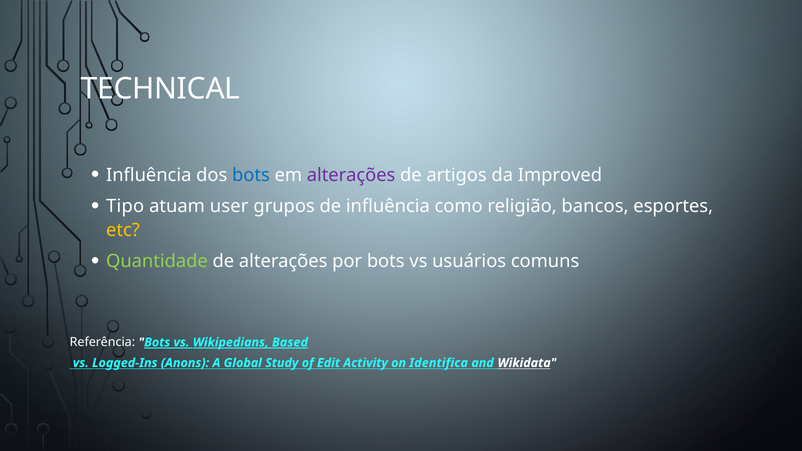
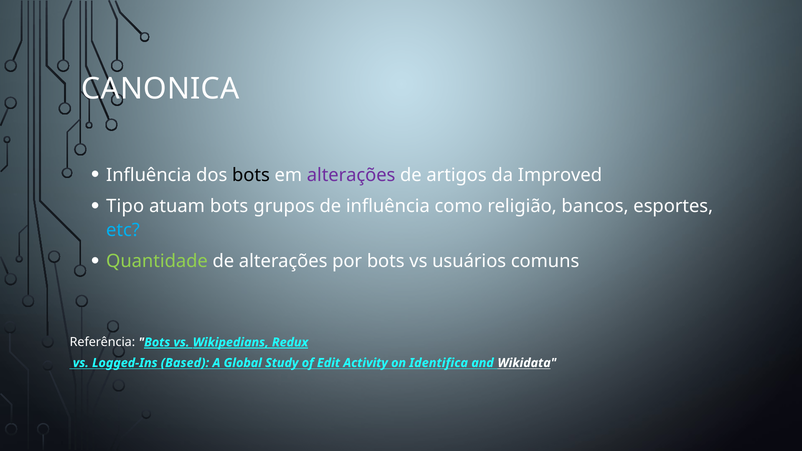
TECHNICAL: TECHNICAL -> CANONICA (160, 89)
bots colour: blue -> black (251, 175)
atuam user: user -> bots (229, 206)
etc colour: yellow -> light blue (123, 230)
Based: Based -> Redux (290, 342)
Anons: Anons -> Based (185, 363)
